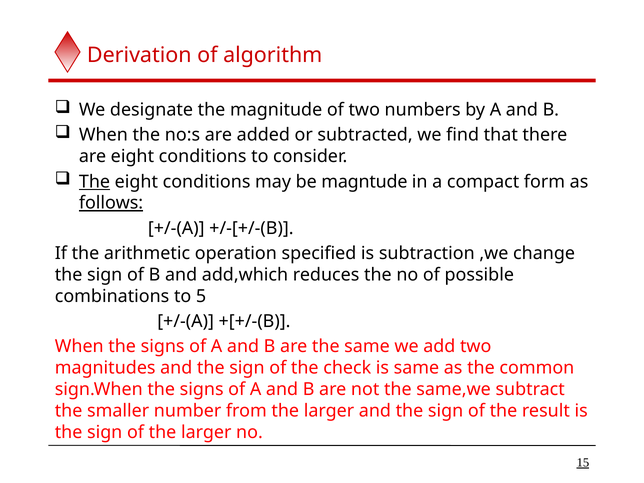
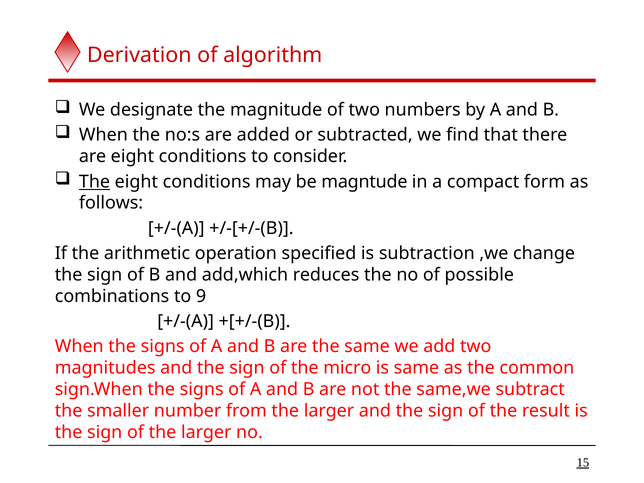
follows underline: present -> none (111, 203)
5: 5 -> 9 (201, 296)
check: check -> micro (347, 368)
